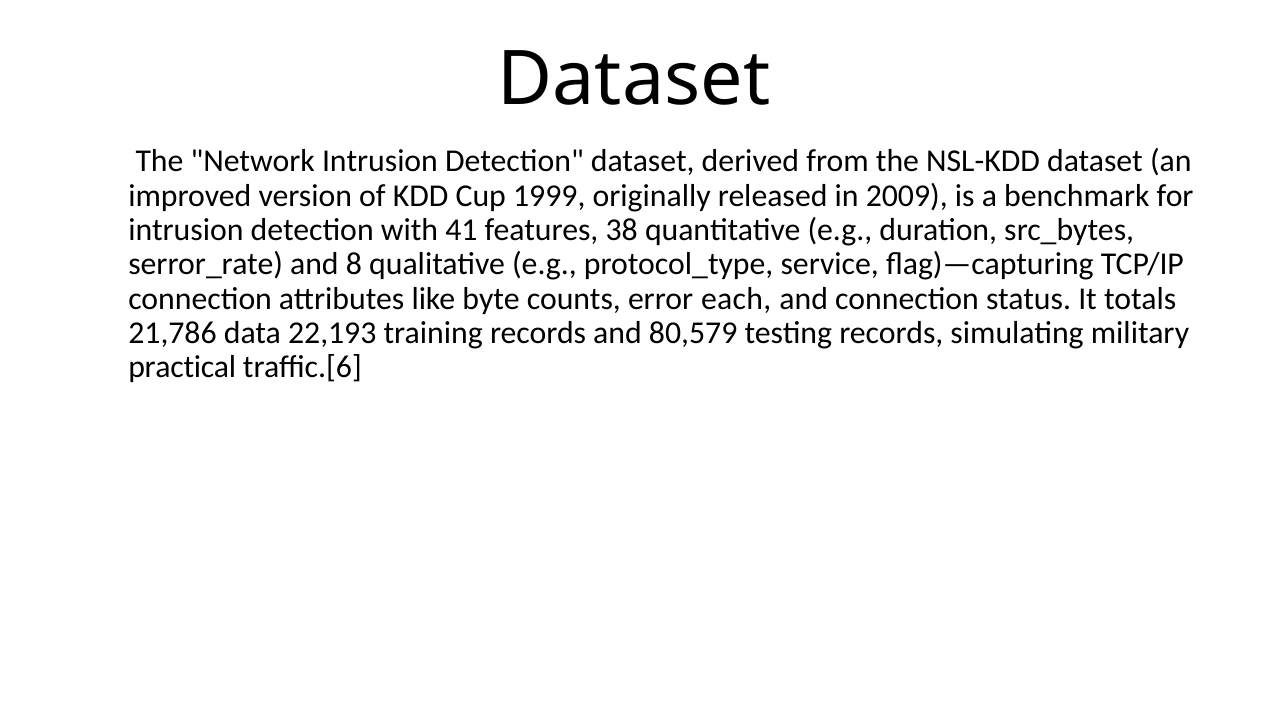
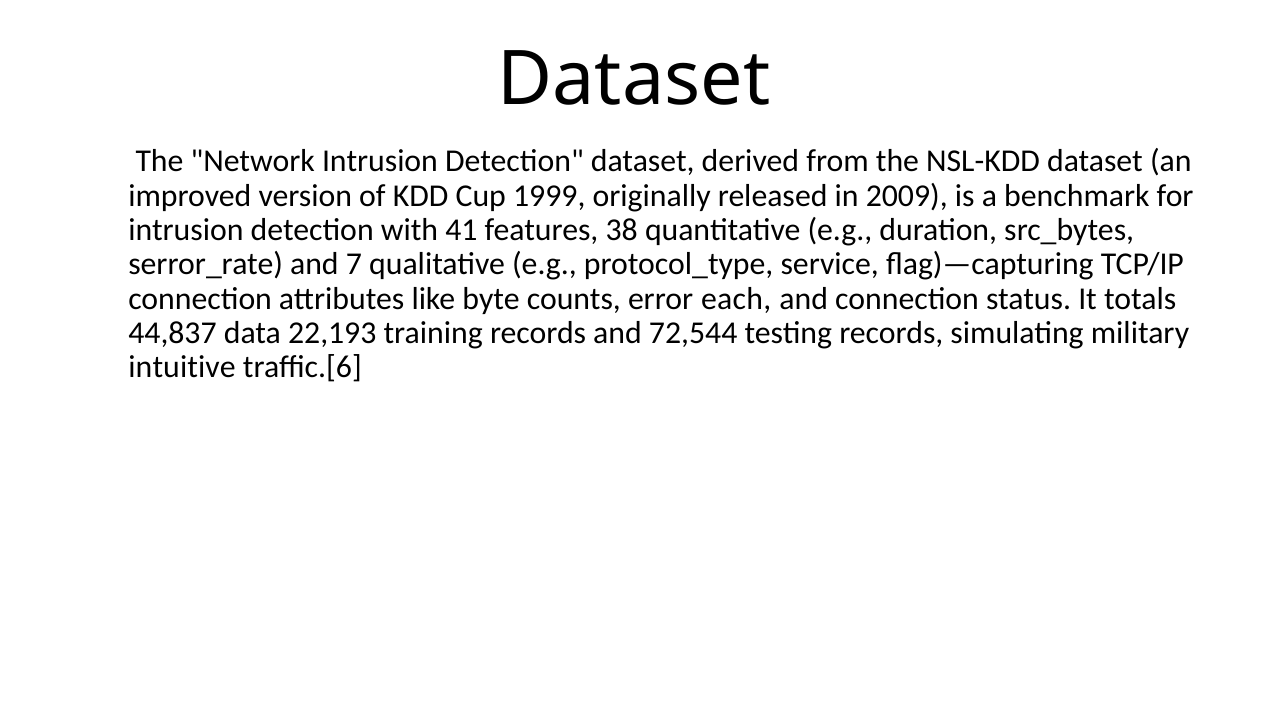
8: 8 -> 7 (354, 264)
21,786: 21,786 -> 44,837 (173, 333)
80,579: 80,579 -> 72,544 (693, 333)
practical: practical -> intuitive (182, 367)
